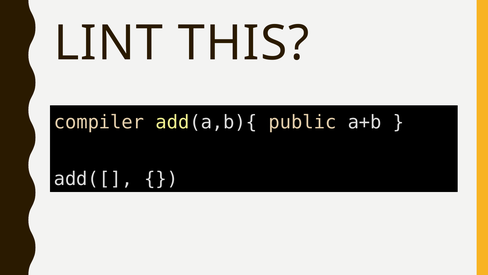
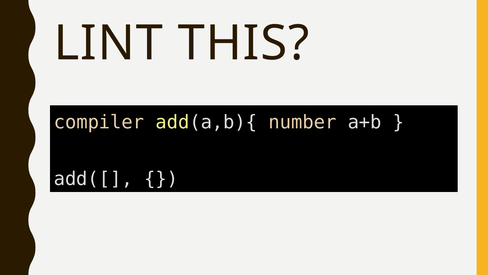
public: public -> number (303, 122)
